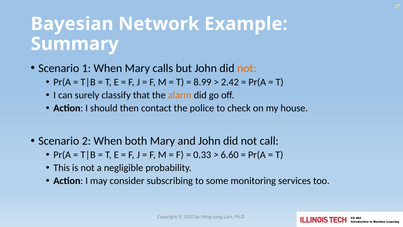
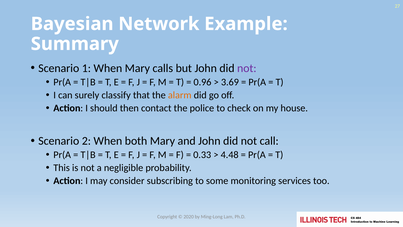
not colour: orange -> purple (247, 68)
8.99: 8.99 -> 0.96 (202, 82)
2.42: 2.42 -> 3.69 (230, 82)
6.60: 6.60 -> 4.48 (230, 155)
